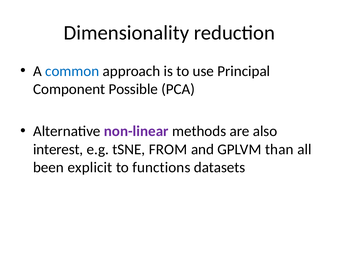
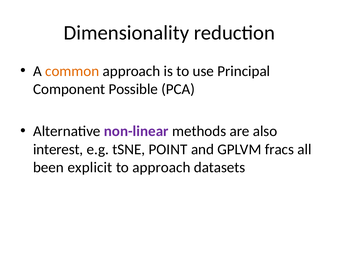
common colour: blue -> orange (72, 71)
FROM: FROM -> POINT (168, 149)
than: than -> fracs (279, 149)
to functions: functions -> approach (161, 168)
